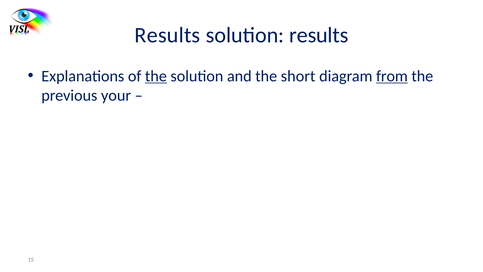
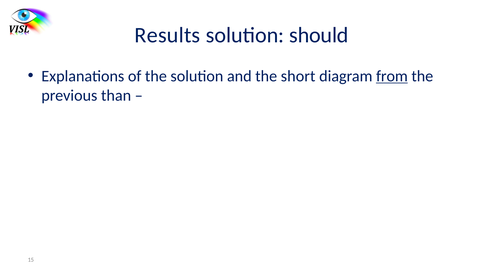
solution results: results -> should (319, 35)
the underline: present -> none (156, 76)
your: your -> than (116, 95)
